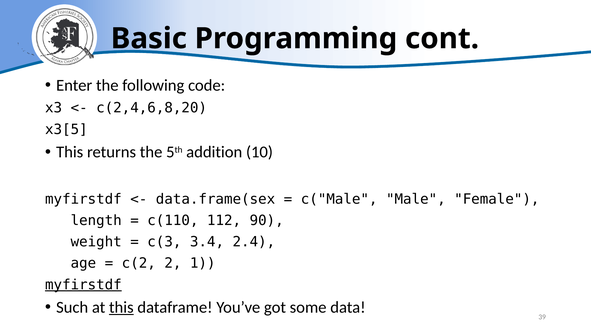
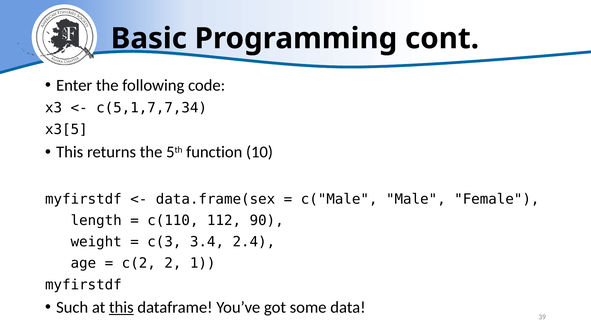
c(2,4,6,8,20: c(2,4,6,8,20 -> c(5,1,7,7,34 (152, 108)
addition: addition -> function (214, 152)
myfirstdf underline: present -> none (83, 285)
